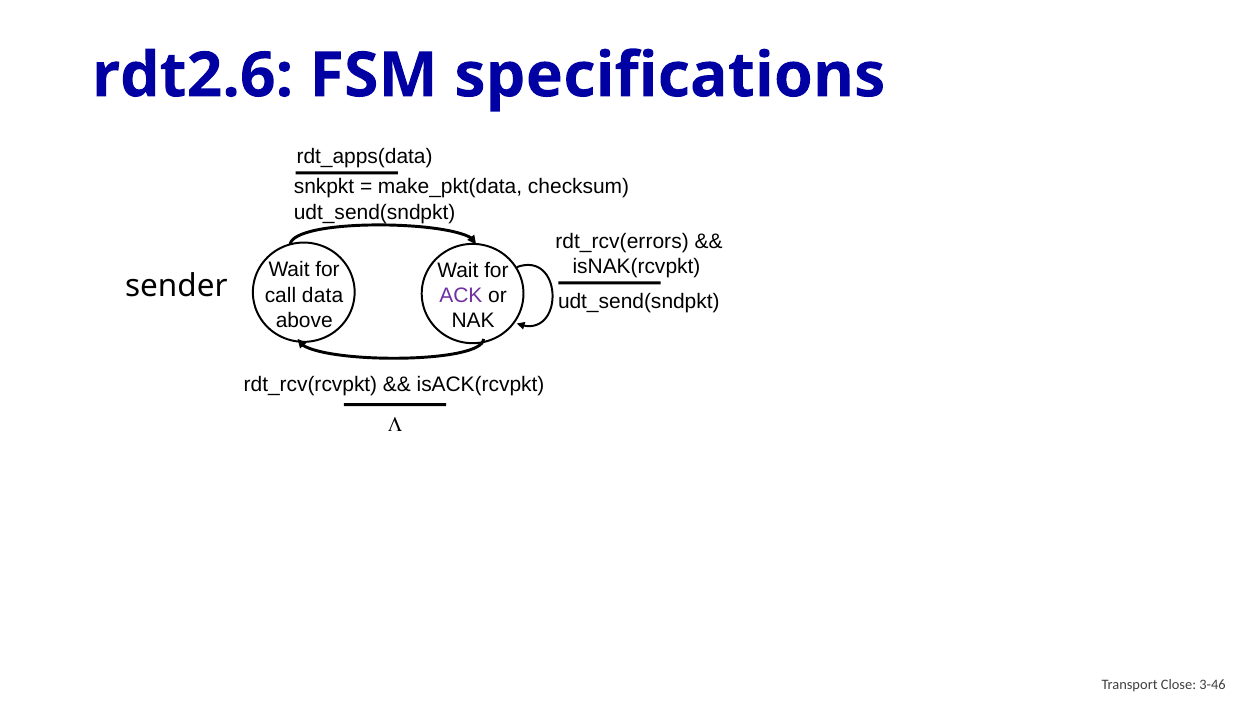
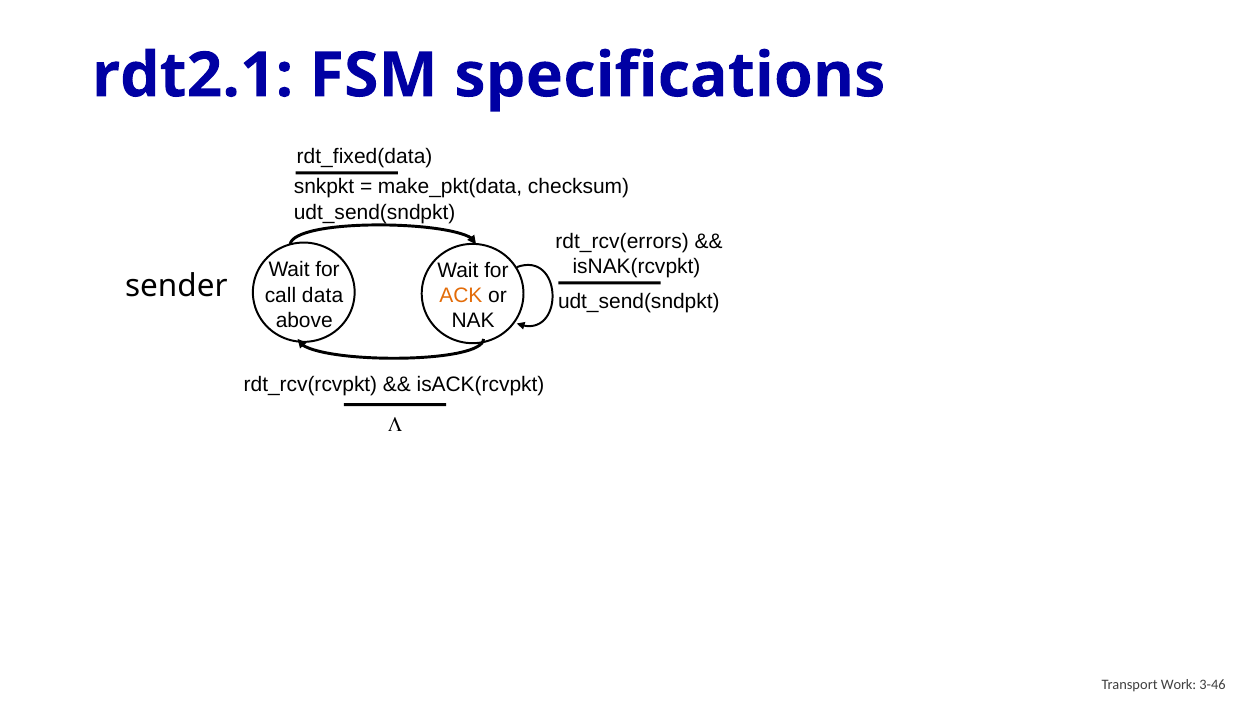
rdt2.6: rdt2.6 -> rdt2.1 (193, 76)
rdt_apps(data: rdt_apps(data -> rdt_fixed(data (365, 157)
ACK colour: purple -> orange (461, 296)
Close: Close -> Work (1179, 685)
